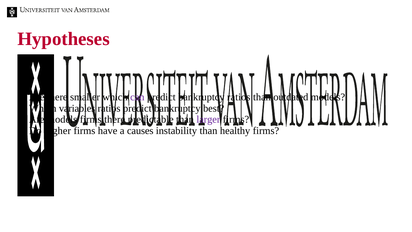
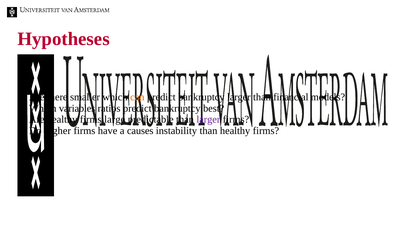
can colour: purple -> orange (137, 97)
bankruptcy ratios: ratios -> larger (239, 97)
outdated: outdated -> financial (291, 97)
Are models: models -> healthy (62, 119)
firms there: there -> large (115, 119)
